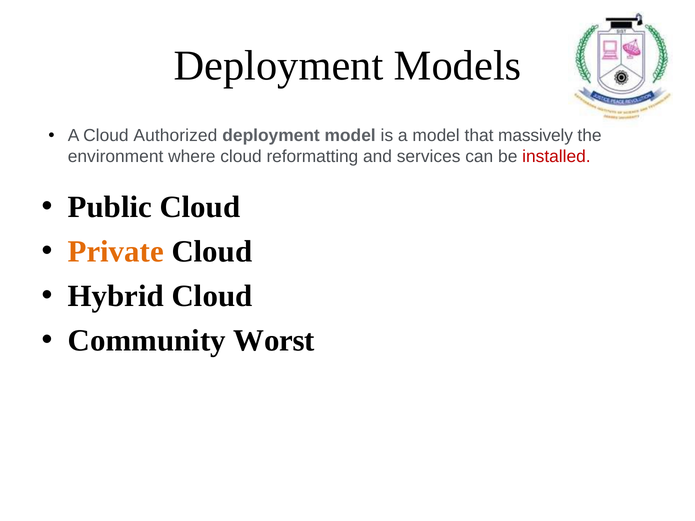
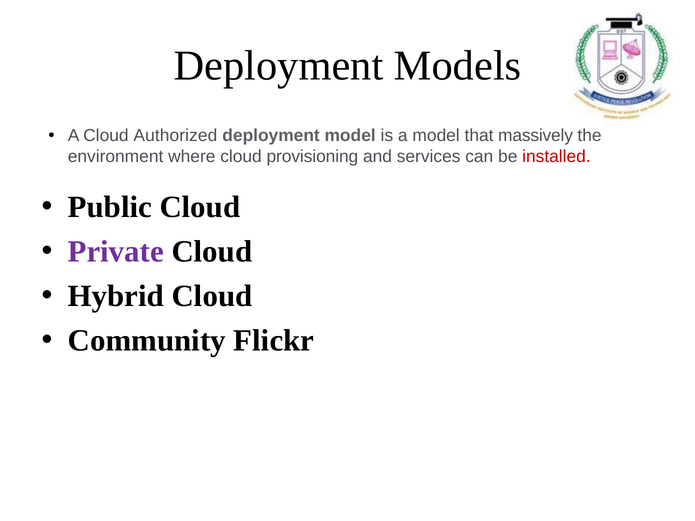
reformatting: reformatting -> provisioning (312, 157)
Private colour: orange -> purple (116, 252)
Worst: Worst -> Flickr (274, 341)
